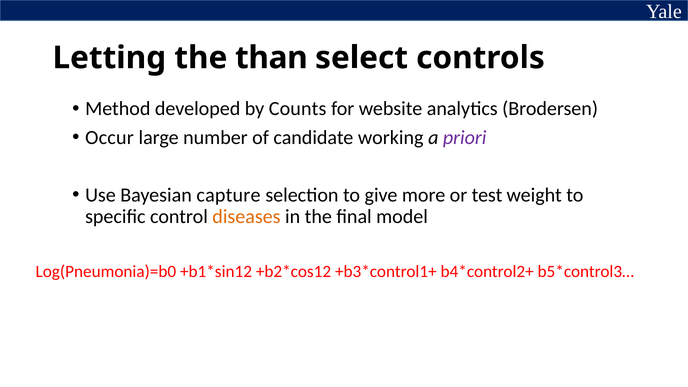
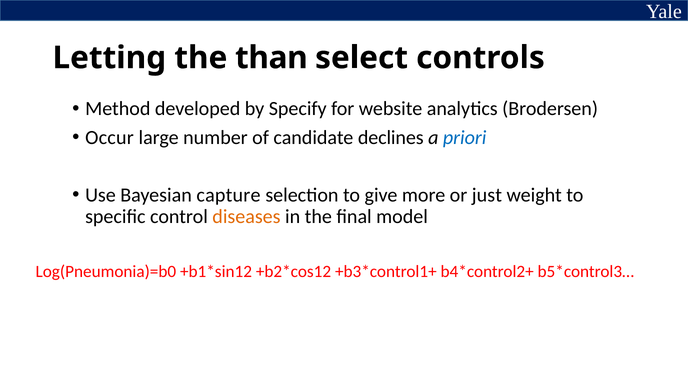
Counts: Counts -> Specify (298, 109)
working: working -> declines (391, 137)
priori colour: purple -> blue (465, 137)
test: test -> just (487, 195)
